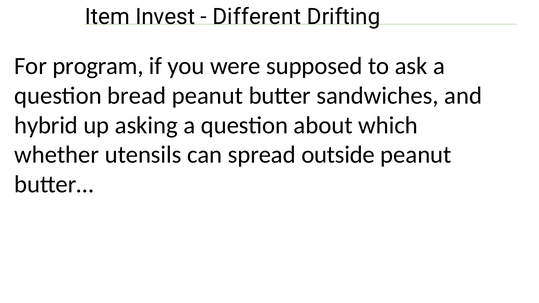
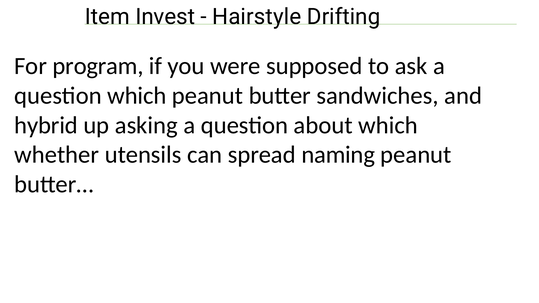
Different: Different -> Hairstyle (257, 17)
question bread: bread -> which (137, 96)
outside: outside -> naming (338, 155)
